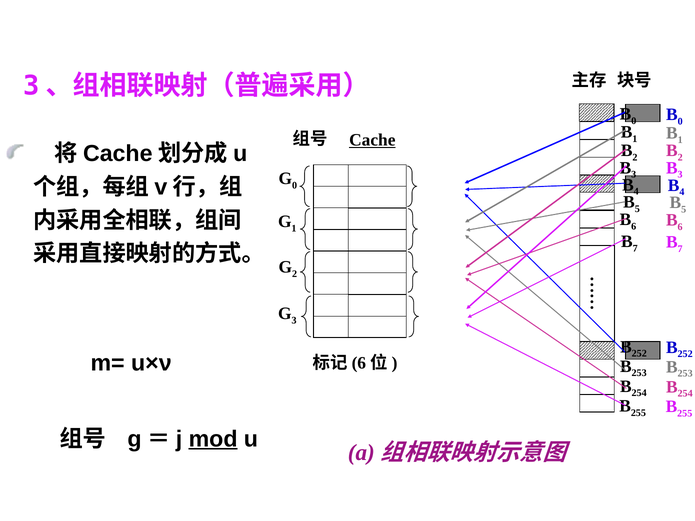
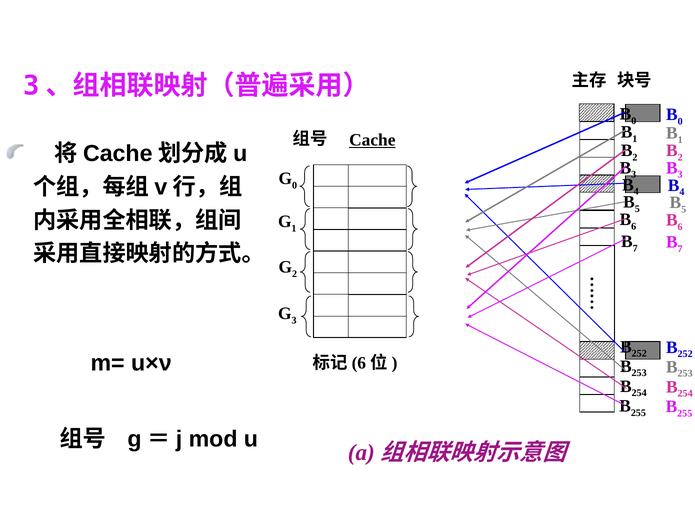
mod underline: present -> none (213, 439)
